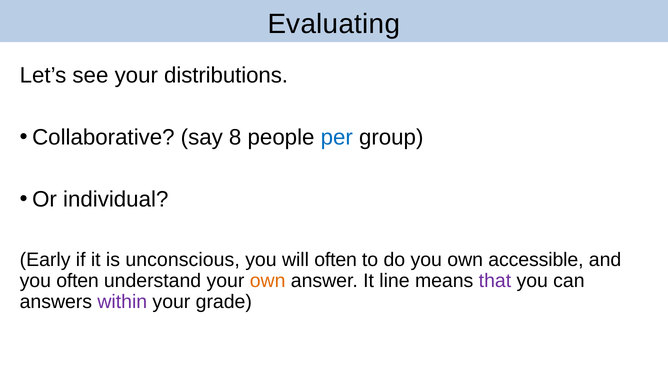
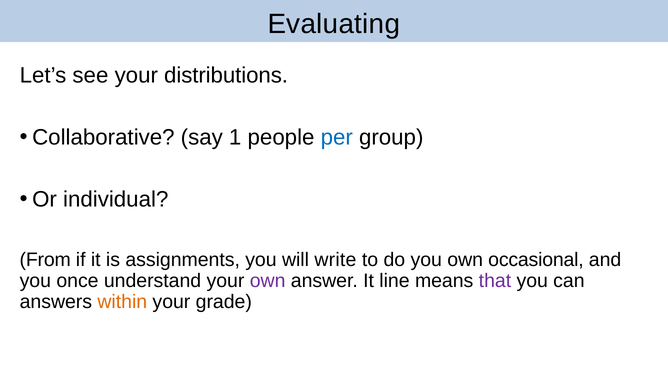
8: 8 -> 1 (235, 137)
Early: Early -> From (45, 260)
unconscious: unconscious -> assignments (183, 260)
will often: often -> write (335, 260)
accessible: accessible -> occasional (536, 260)
you often: often -> once (77, 281)
own colour: orange -> purple (268, 281)
within colour: purple -> orange (122, 302)
